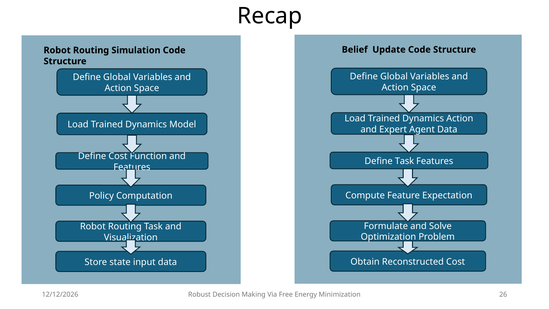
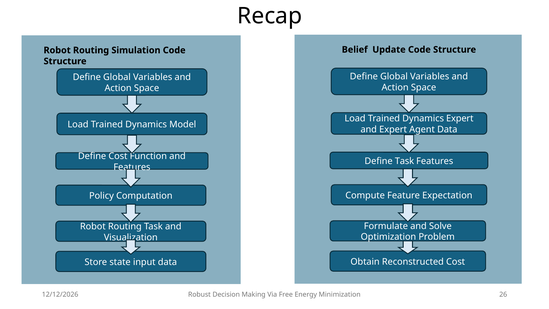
Dynamics Action: Action -> Expert (460, 118)
